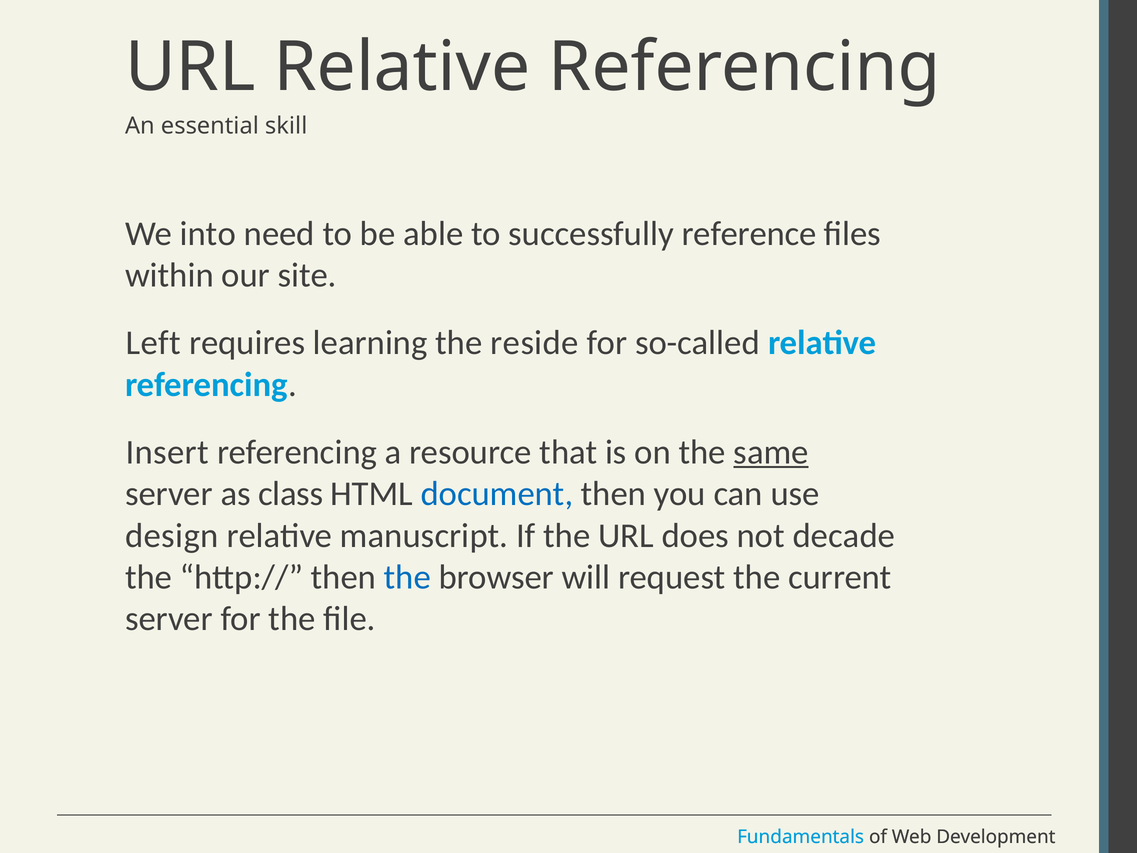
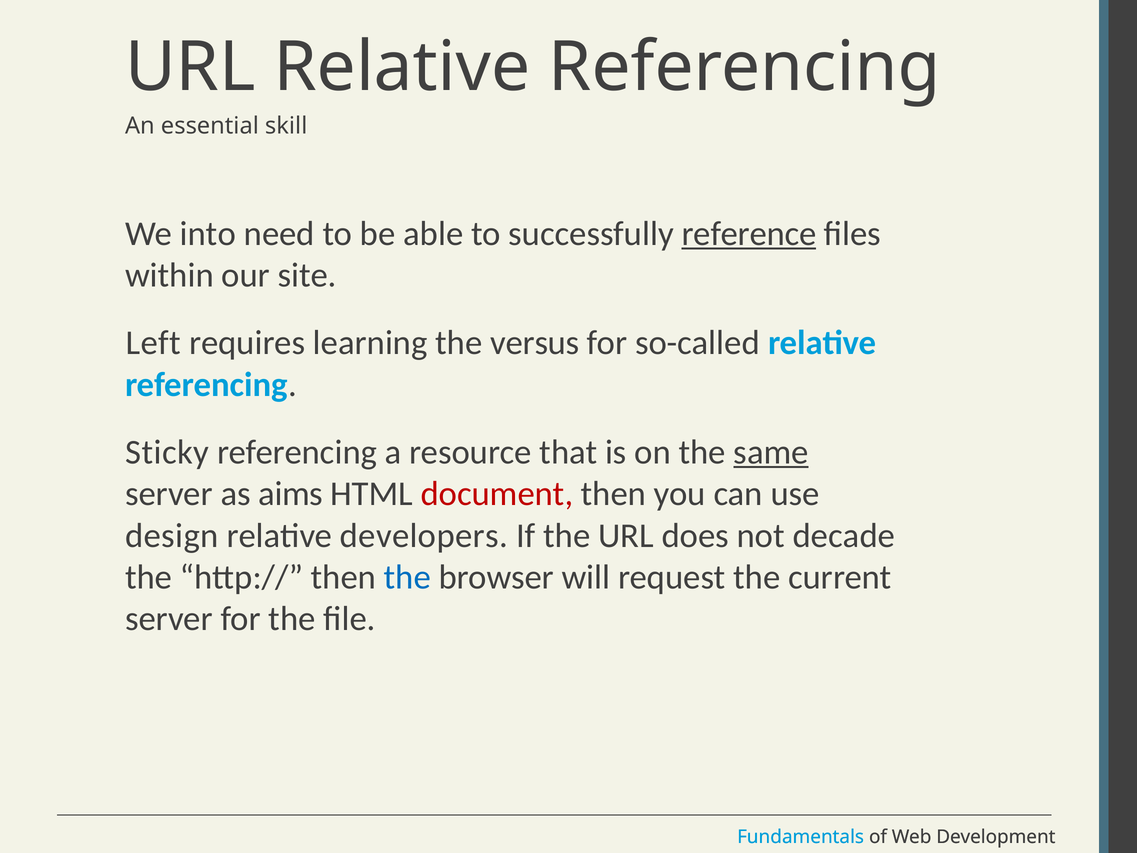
reference underline: none -> present (749, 234)
reside: reside -> versus (535, 343)
Insert: Insert -> Sticky (167, 452)
class: class -> aims (291, 494)
document colour: blue -> red (497, 494)
manuscript: manuscript -> developers (424, 535)
